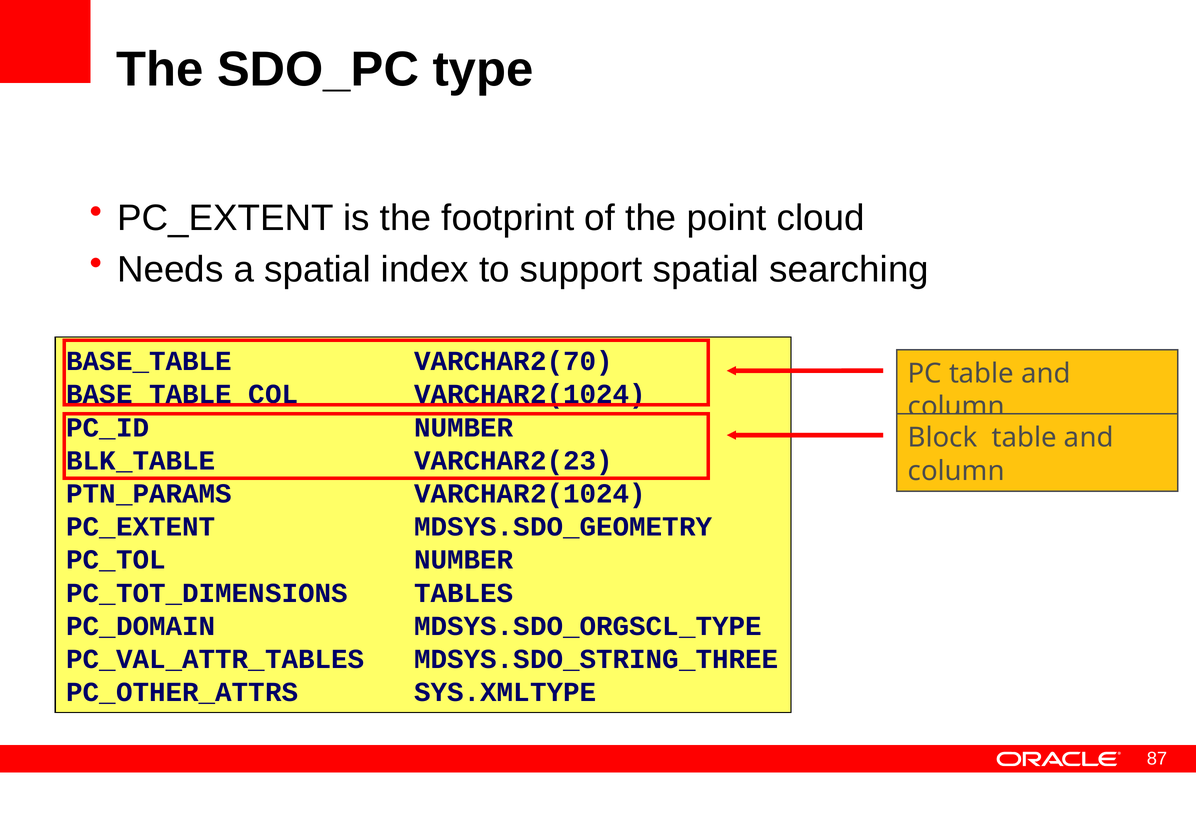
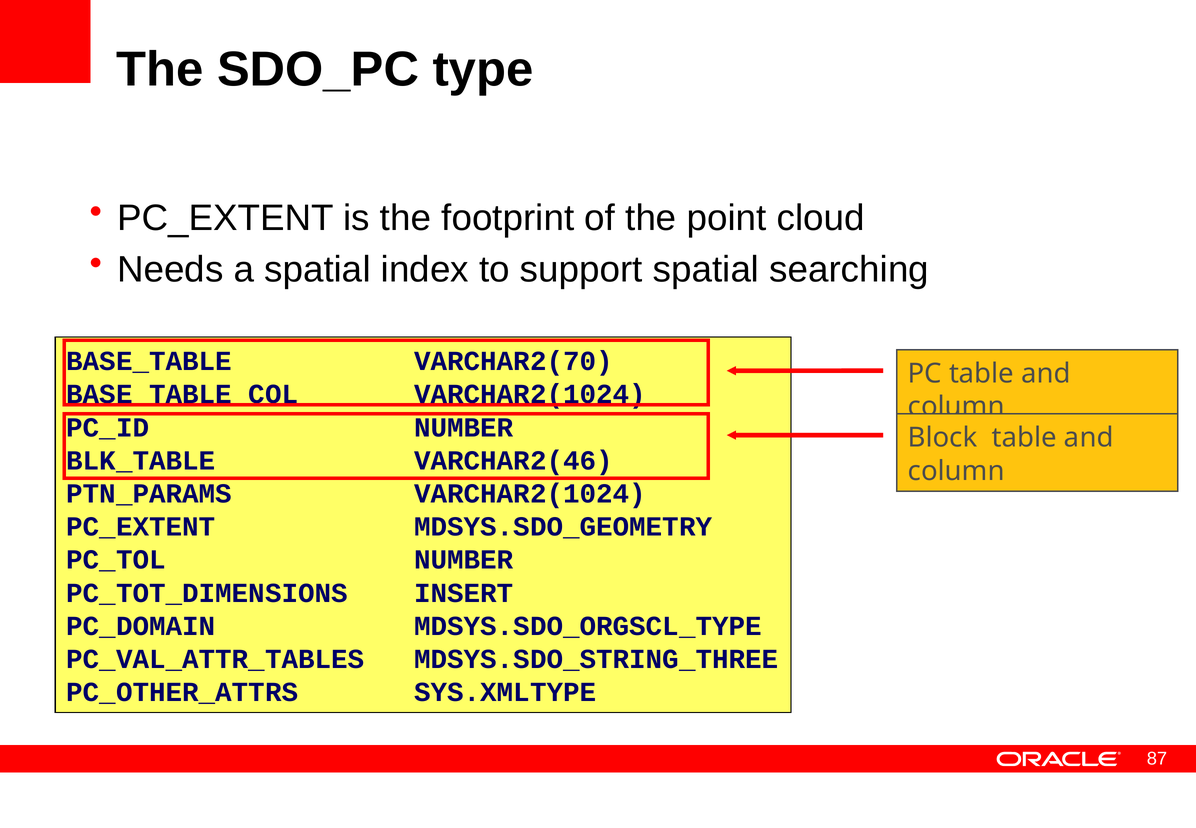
VARCHAR2(23: VARCHAR2(23 -> VARCHAR2(46 (513, 461)
TABLES: TABLES -> INSERT (464, 593)
